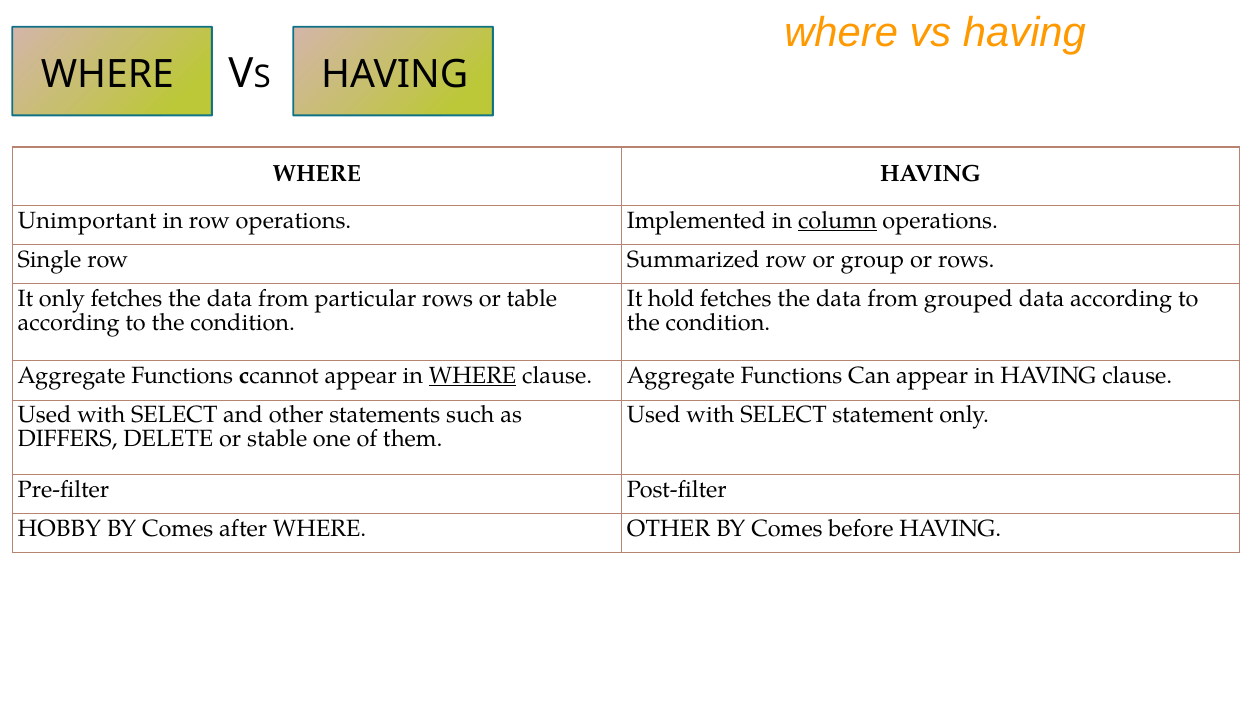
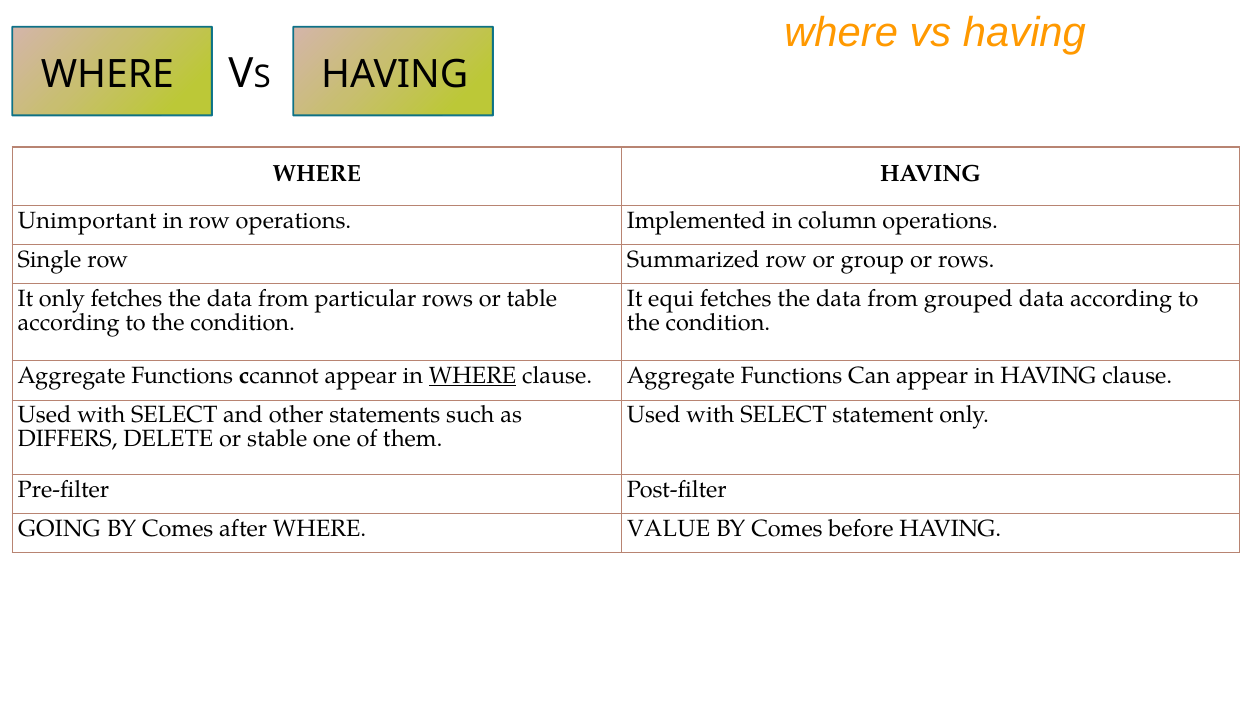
column underline: present -> none (837, 220)
hold: hold -> equi (671, 299)
HOBBY: HOBBY -> GOING (59, 529)
WHERE OTHER: OTHER -> VALUE (669, 529)
